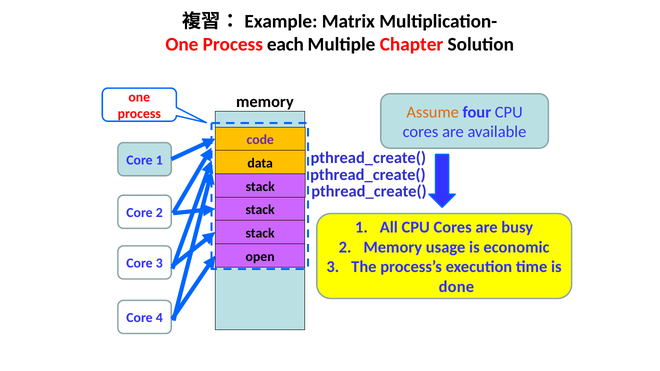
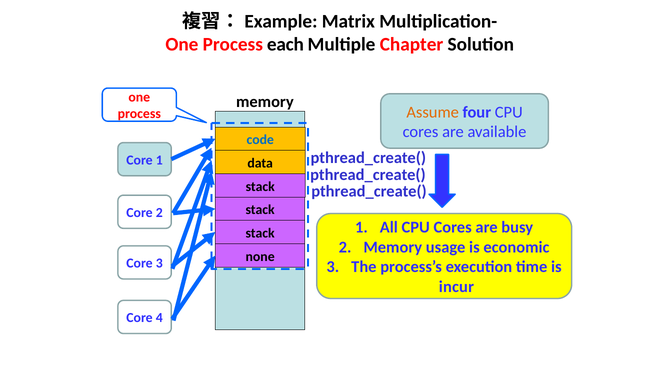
code colour: purple -> blue (260, 140)
open: open -> none (260, 257)
done: done -> incur (456, 287)
